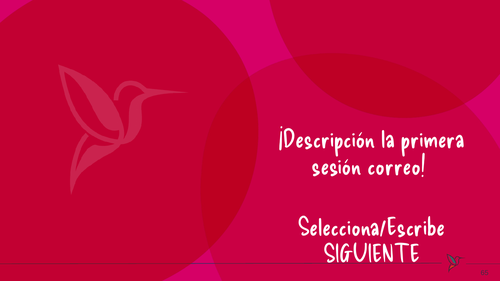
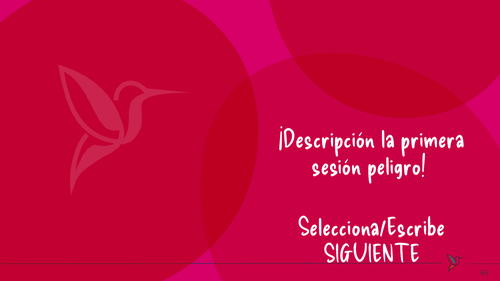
correo: correo -> peligro (397, 167)
